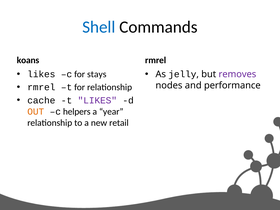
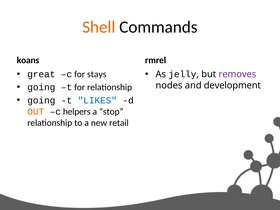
Shell colour: blue -> orange (99, 27)
likes: likes -> great (41, 74)
rmrel: rmrel -> going (41, 87)
performance: performance -> development (232, 85)
cache: cache -> going (41, 100)
LIKES colour: purple -> blue (97, 100)
year: year -> stop (111, 112)
